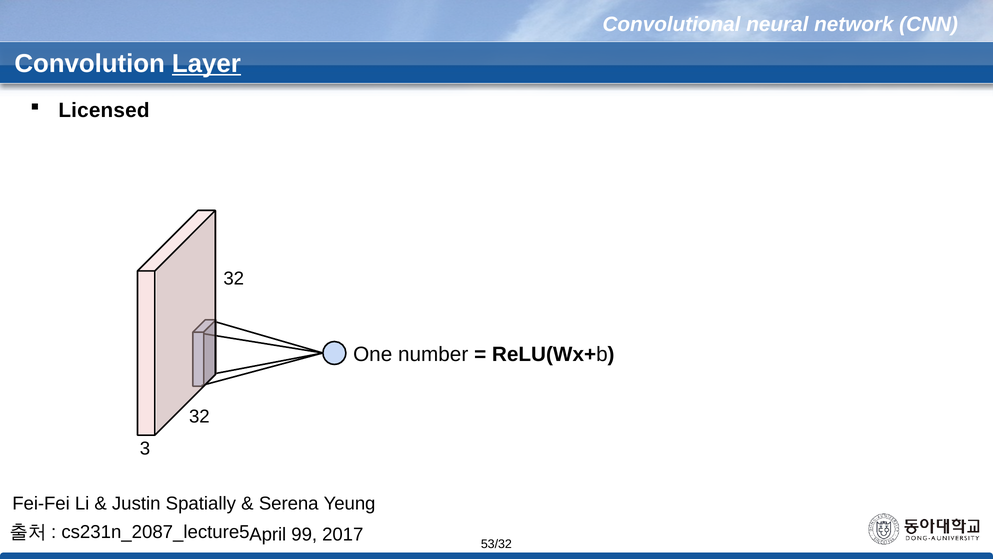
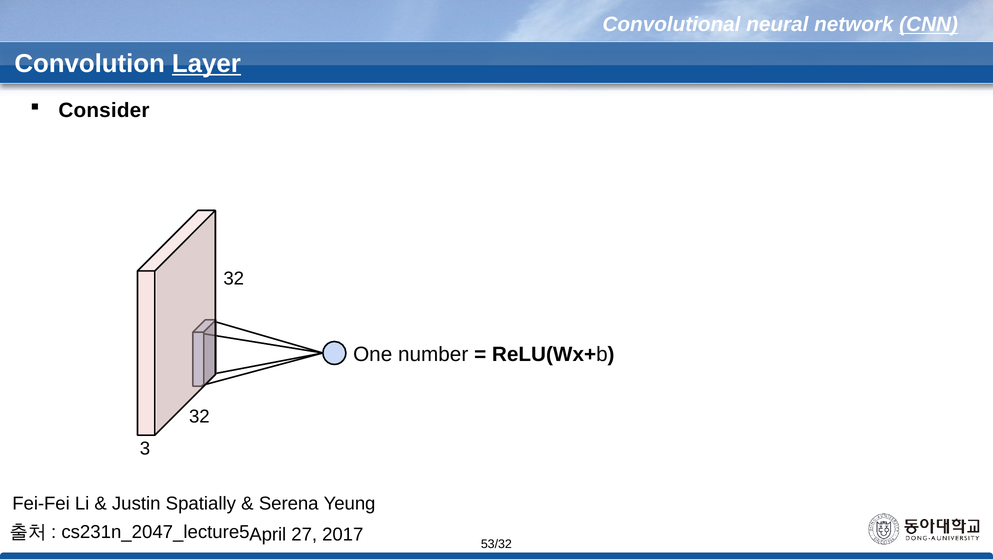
CNN underline: none -> present (929, 24)
Licensed: Licensed -> Consider (104, 110)
cs231n_2087_lecture5: cs231n_2087_lecture5 -> cs231n_2047_lecture5 (155, 532)
99: 99 -> 27 (304, 534)
